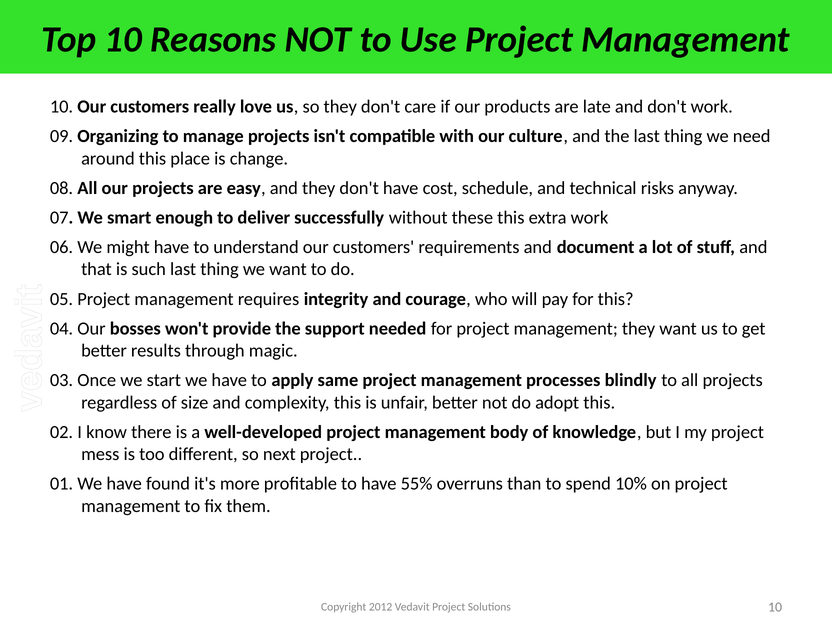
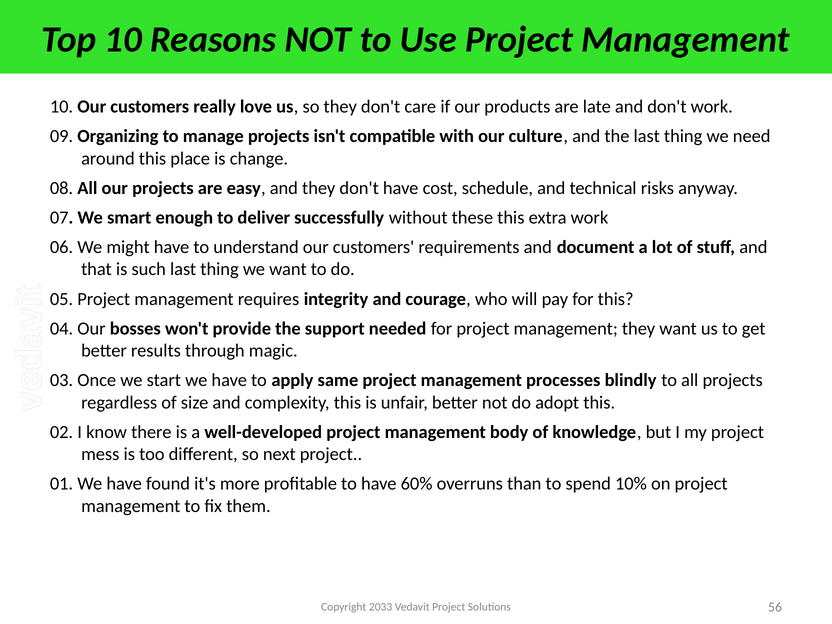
55%: 55% -> 60% (417, 484)
2012: 2012 -> 2033 (381, 607)
Solutions 10: 10 -> 56 (775, 607)
